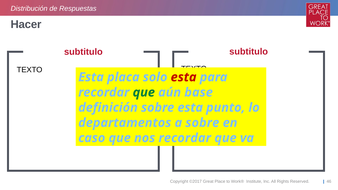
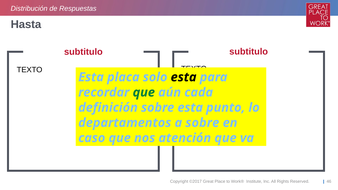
Hacer: Hacer -> Hasta (26, 25)
esta colour: red -> black (184, 77)
base: base -> cada (199, 92)
nos recordar: recordar -> atención (185, 138)
